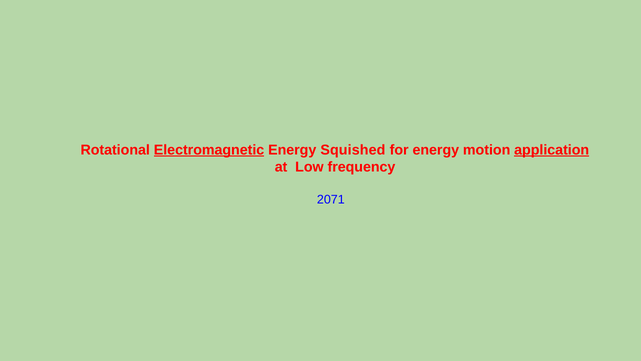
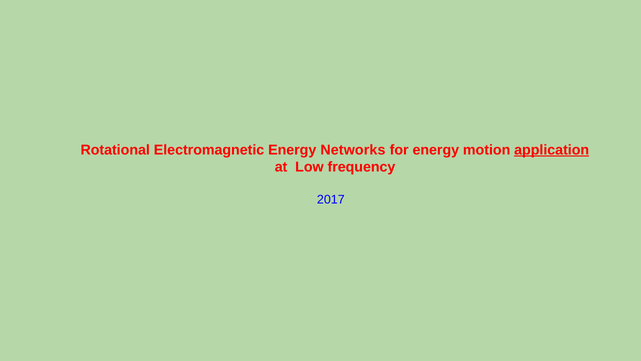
Electromagnetic underline: present -> none (209, 150)
Squished: Squished -> Networks (353, 150)
2071: 2071 -> 2017 (331, 199)
